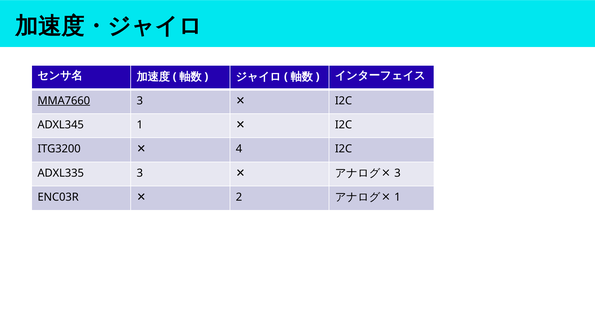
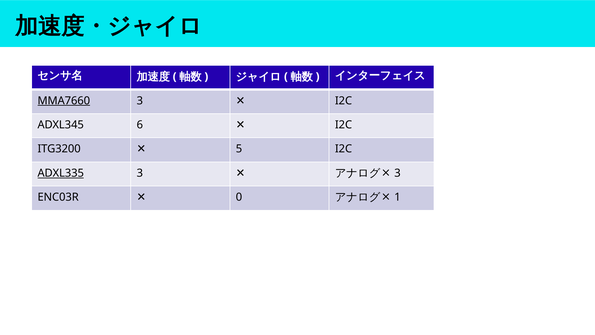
1: 1 -> 6 (140, 125)
4: 4 -> 5 (239, 149)
ADXL335 underline: none -> present (61, 173)
2: 2 -> 0 (239, 197)
